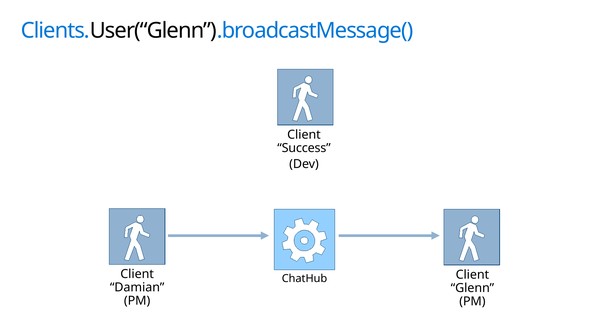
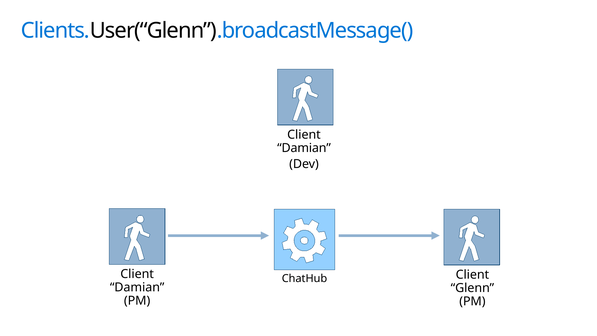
Success: Success -> Damian (304, 148)
